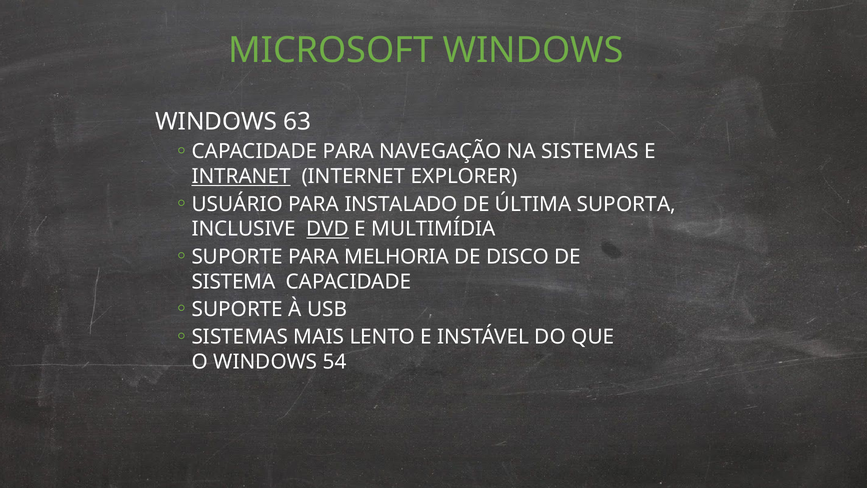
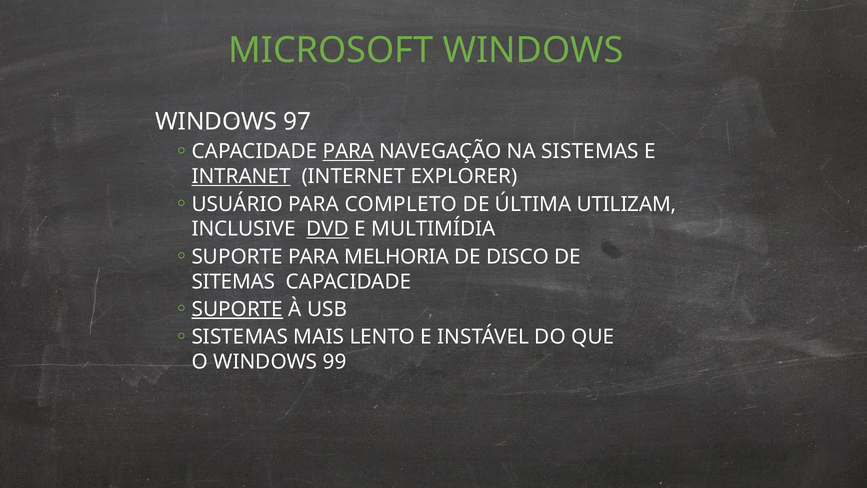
63: 63 -> 97 (297, 121)
PARA underline: none -> present (348, 152)
INSTALADO: INSTALADO -> COMPLETO (401, 204)
SUPORTA: SUPORTA -> UTILIZAM (626, 204)
SISTEMA: SISTEMA -> SITEMAS (233, 281)
SUPORTE underline: none -> present (237, 309)
54: 54 -> 99 (335, 362)
